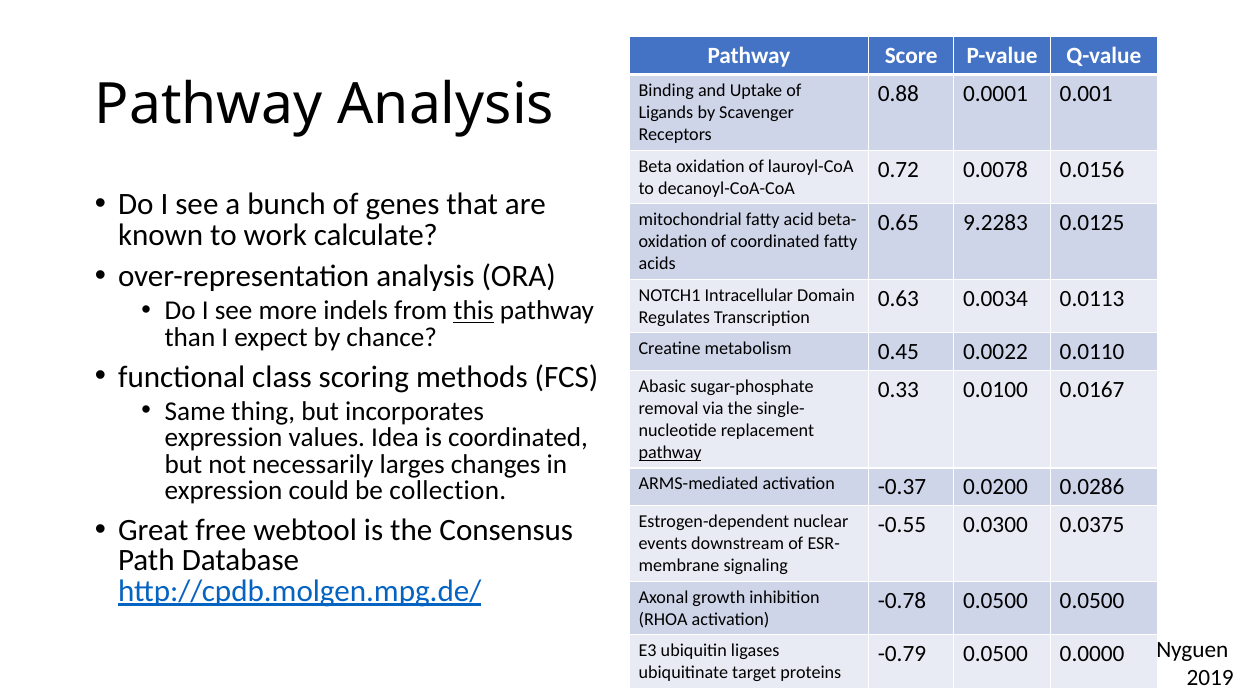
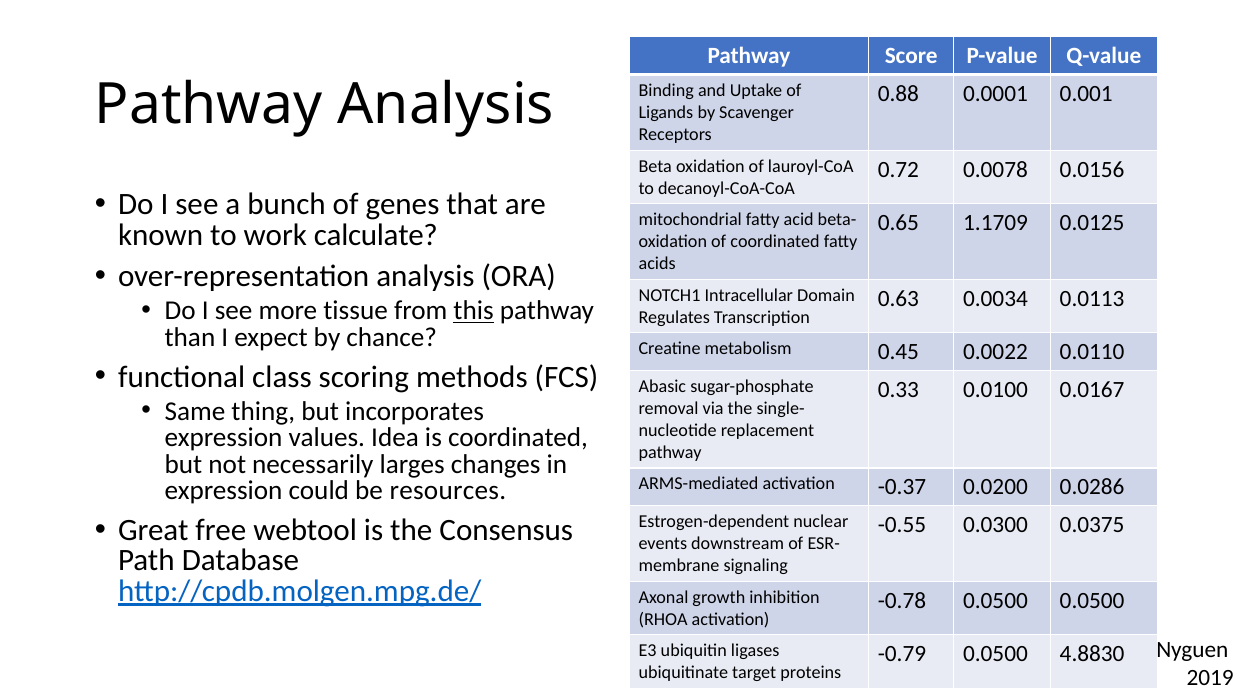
9.2283: 9.2283 -> 1.1709 (996, 223)
indels: indels -> tissue (356, 311)
pathway underline: present -> none (670, 453)
collection: collection -> resources (448, 491)
0.0000: 0.0000 -> 4.8830 (1092, 654)
